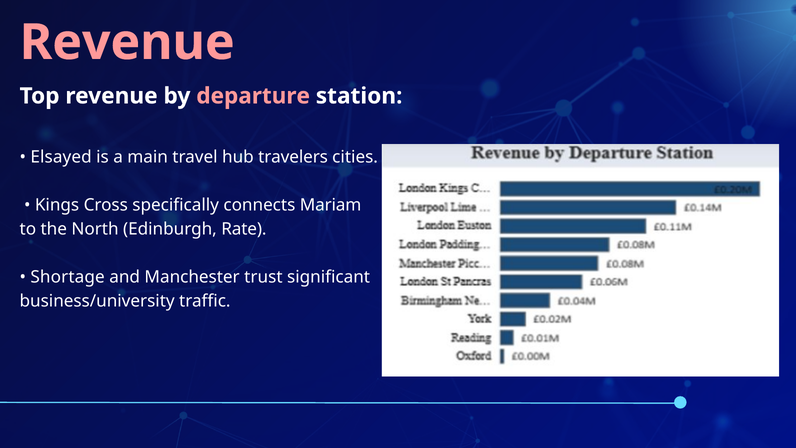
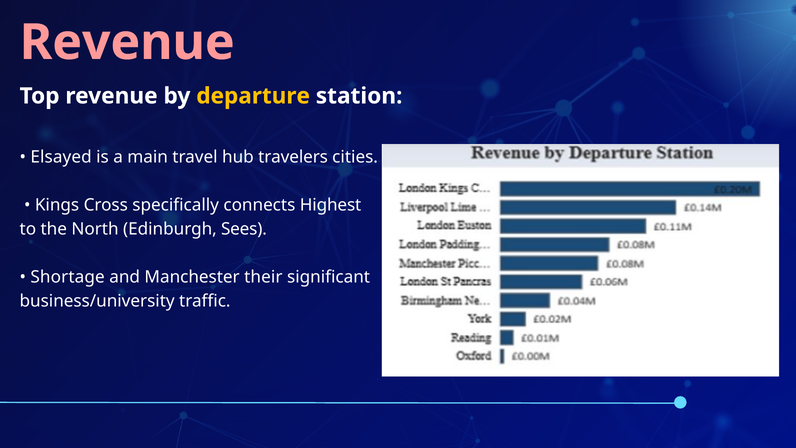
departure colour: pink -> yellow (253, 96)
Mariam: Mariam -> Highest (331, 205)
Rate: Rate -> Sees (244, 229)
trust: trust -> their (263, 277)
